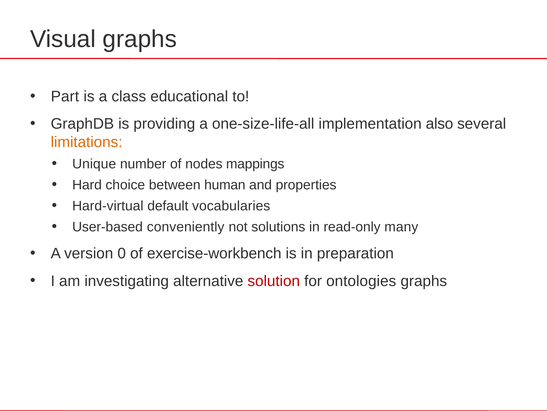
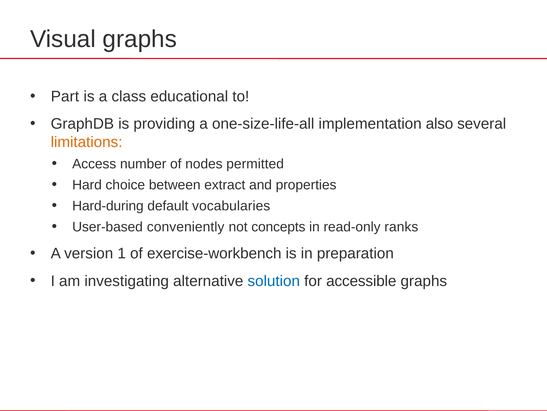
Unique: Unique -> Access (94, 164)
mappings: mappings -> permitted (255, 164)
human: human -> extract (225, 185)
Hard-virtual: Hard-virtual -> Hard-during (108, 206)
solutions: solutions -> concepts (278, 227)
many: many -> ranks (401, 227)
0: 0 -> 1 (122, 253)
solution colour: red -> blue (274, 281)
ontologies: ontologies -> accessible (361, 281)
